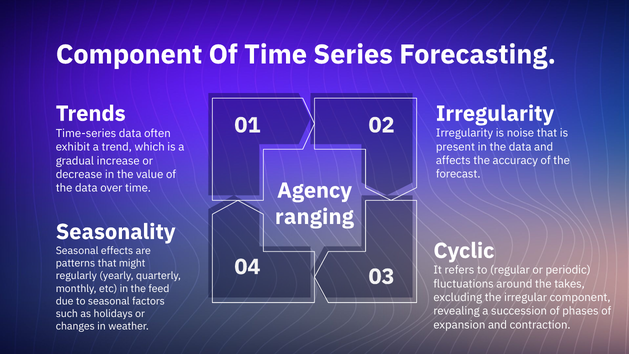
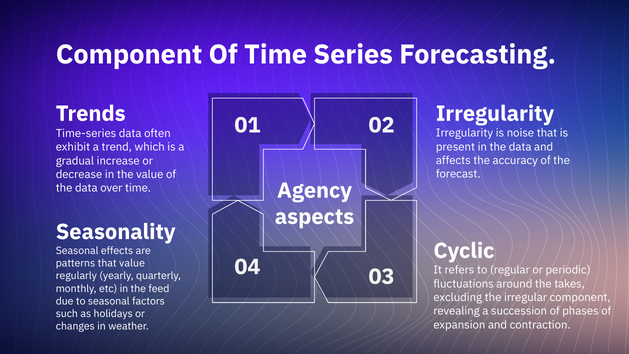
ranging: ranging -> aspects (314, 217)
that might: might -> value (132, 263)
